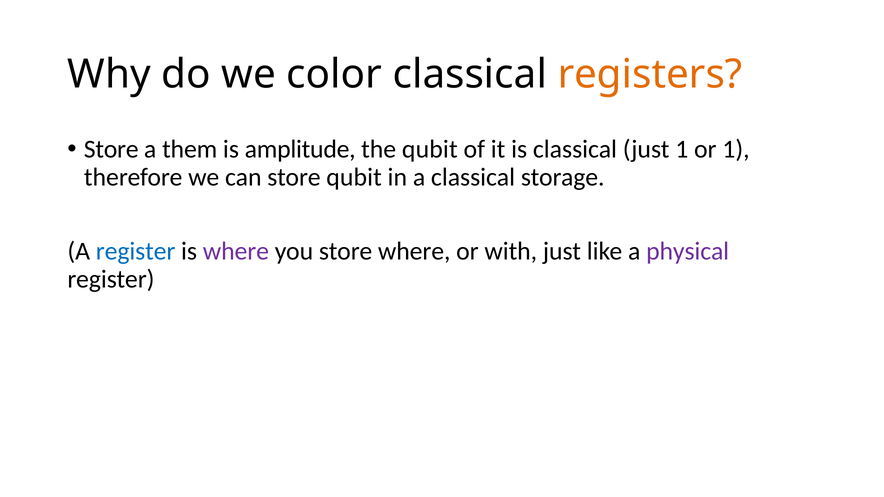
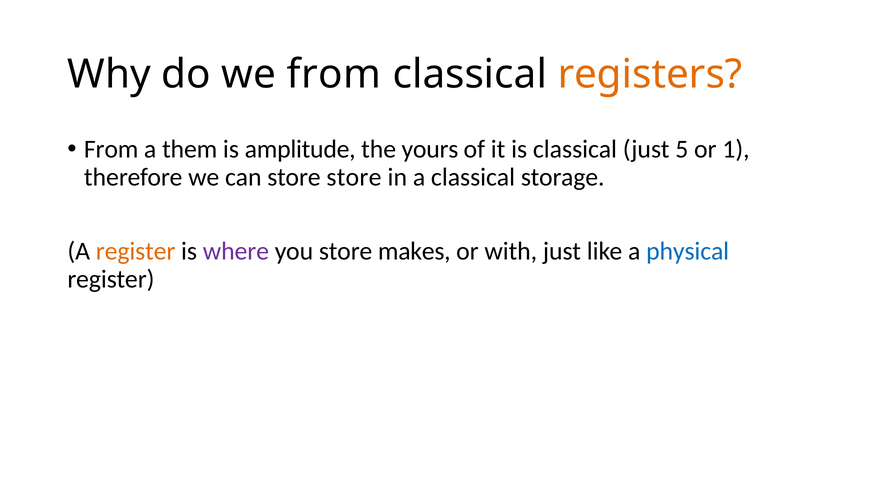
we color: color -> from (334, 74)
Store: Store -> From (111, 149)
the qubit: qubit -> yours (430, 149)
just 1: 1 -> 5 (682, 149)
store qubit: qubit -> store (354, 177)
register colour: blue -> orange (136, 251)
store where: where -> makes (414, 251)
physical colour: purple -> blue (688, 251)
